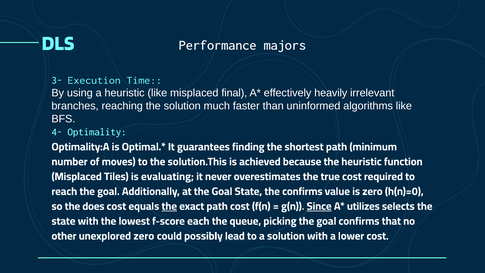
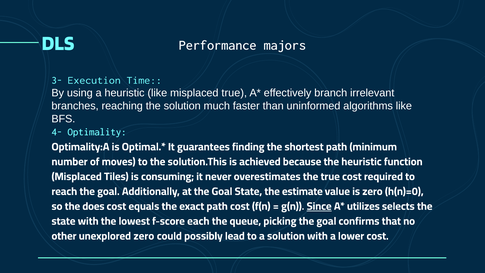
misplaced final: final -> true (234, 93)
heavily: heavily -> branch (331, 93)
evaluating: evaluating -> consuming (168, 176)
the confirms: confirms -> estimate (302, 191)
the underline: present -> none (169, 206)
